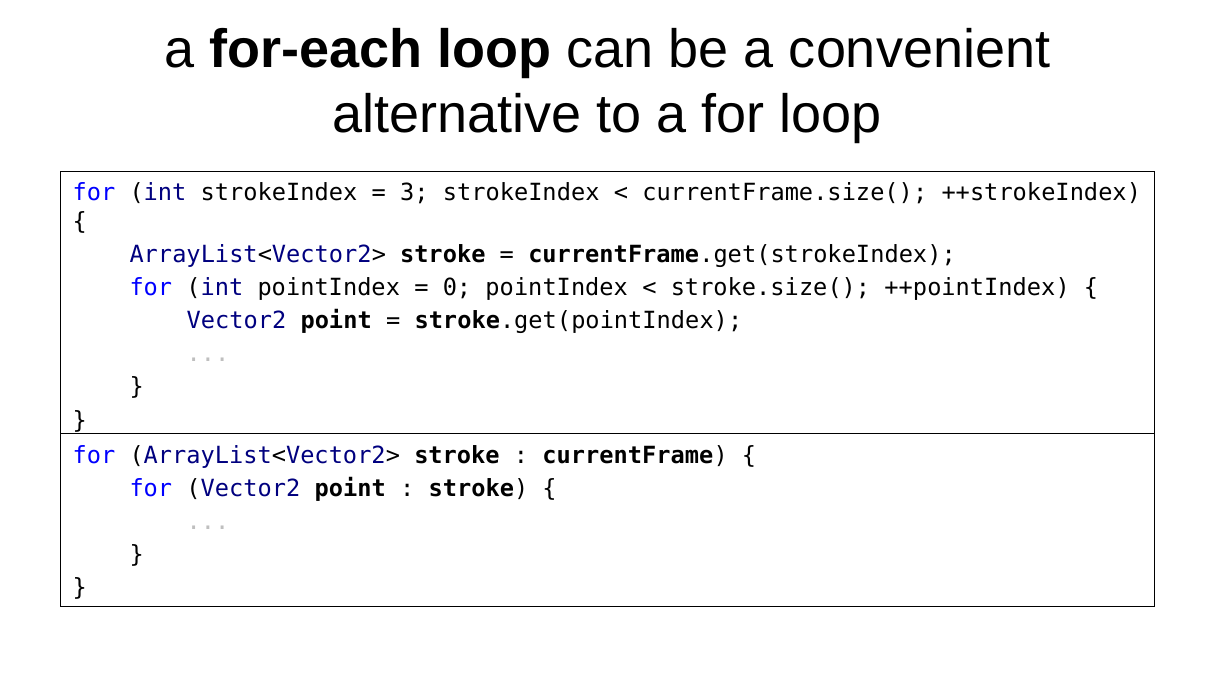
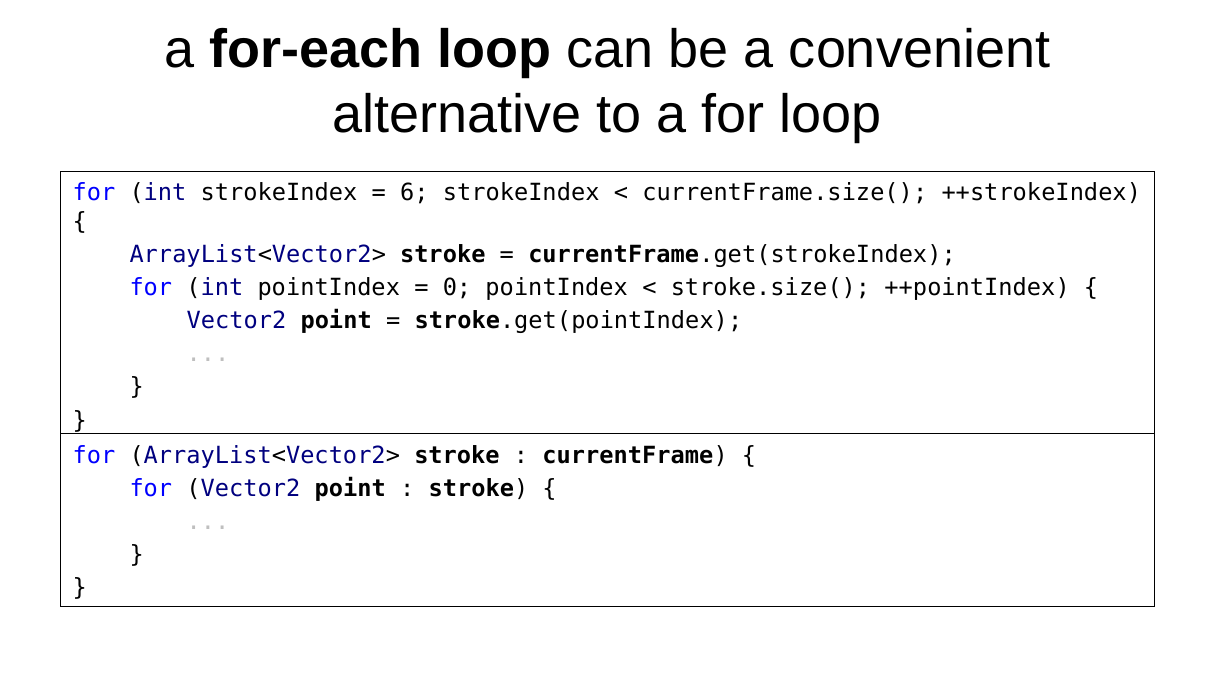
3: 3 -> 6 (414, 193)
